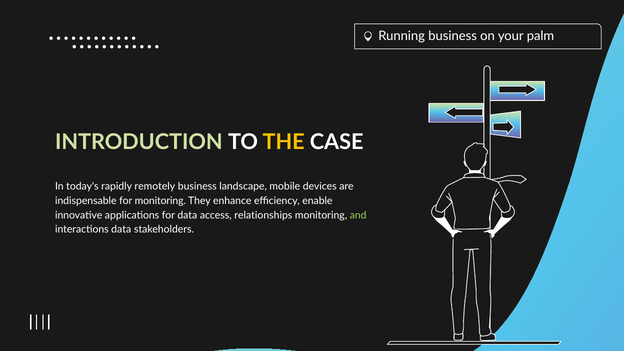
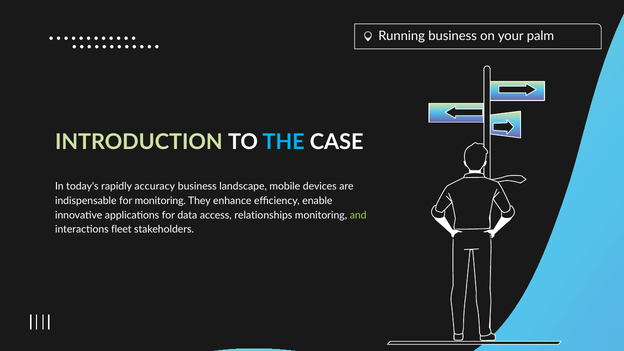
THE colour: yellow -> light blue (284, 142)
remotely: remotely -> accuracy (155, 186)
interactions data: data -> fleet (121, 229)
